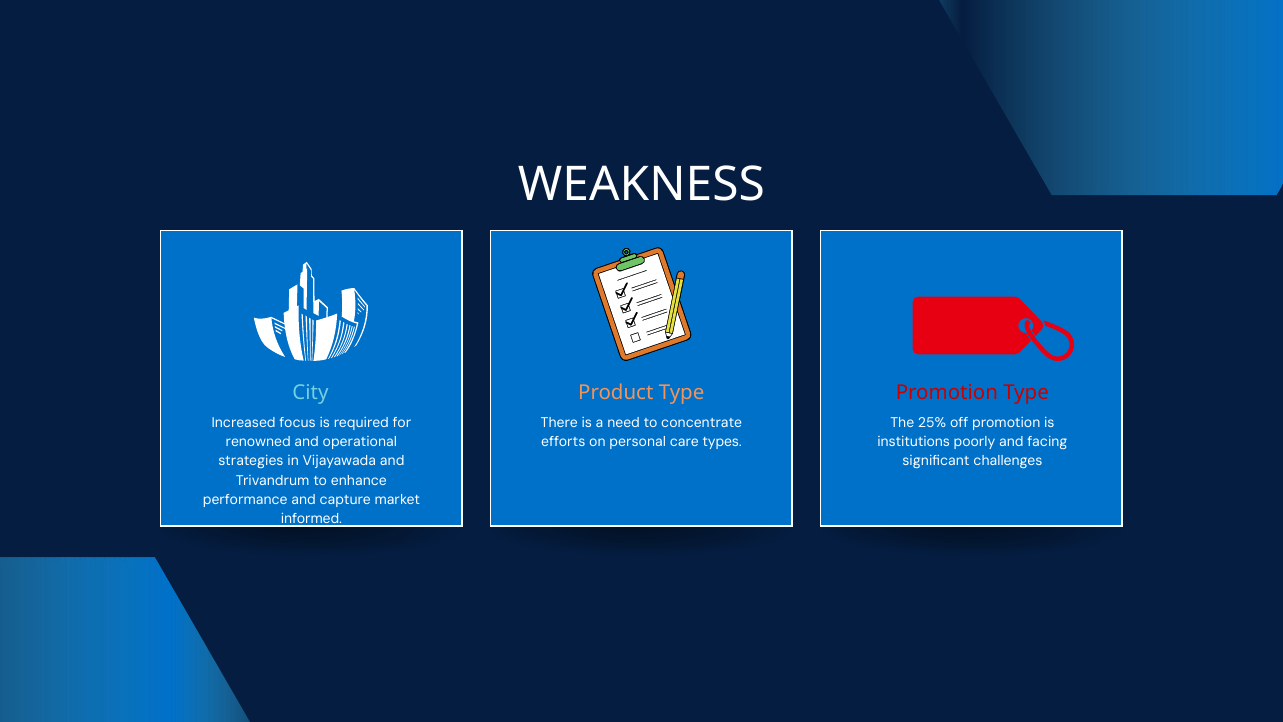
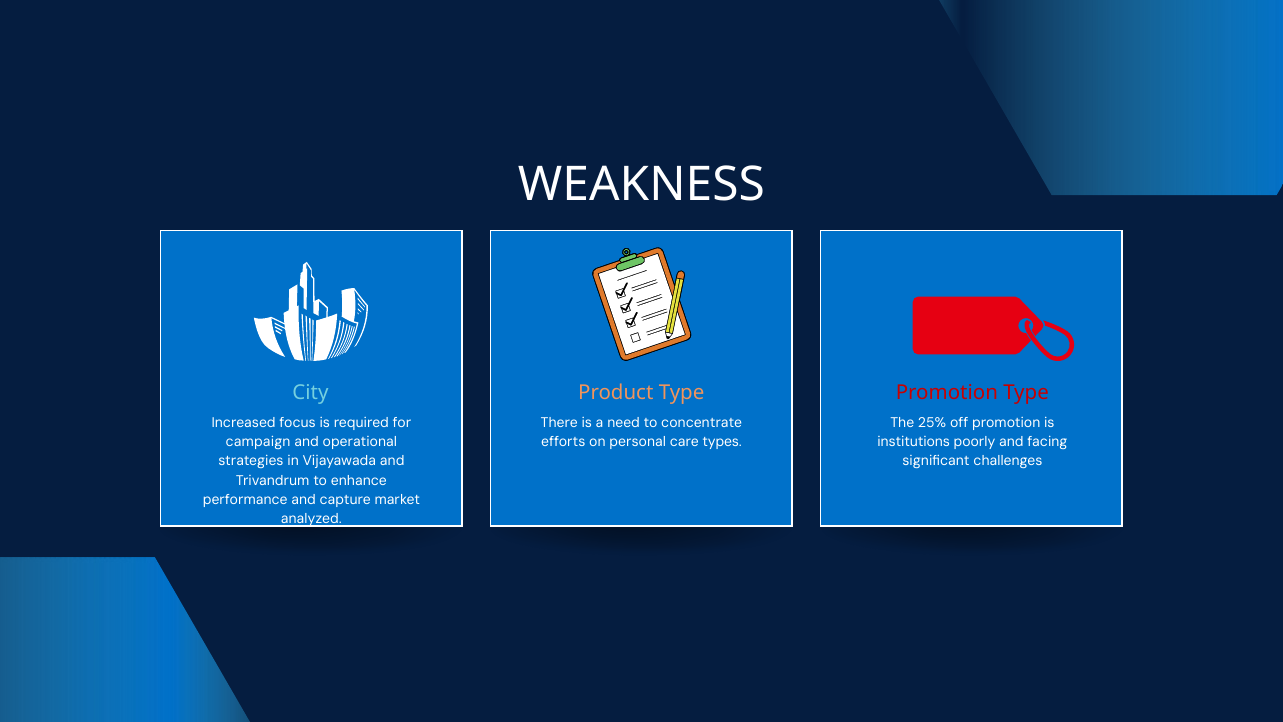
renowned: renowned -> campaign (258, 442)
informed: informed -> analyzed (311, 519)
